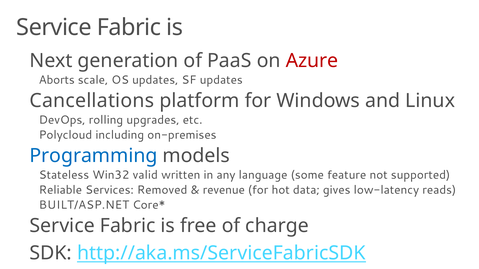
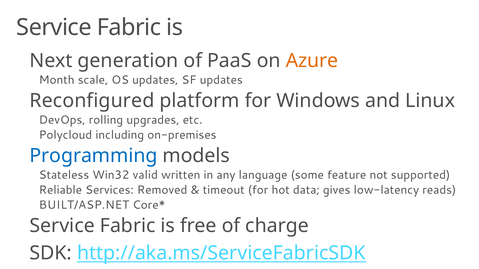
Azure colour: red -> orange (312, 61)
Aborts: Aborts -> Month (57, 80)
Cancellations: Cancellations -> Reconfigured (92, 101)
revenue: revenue -> timeout (224, 190)
